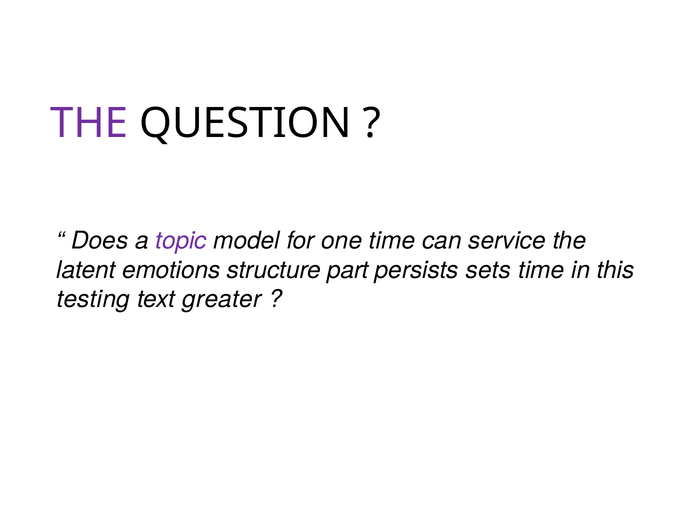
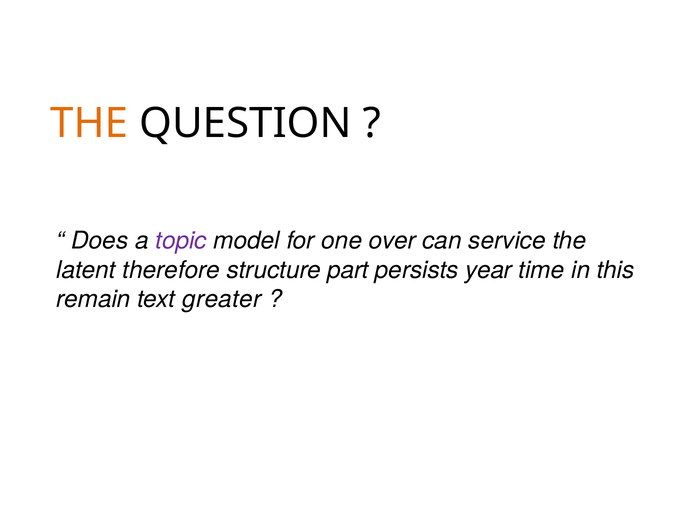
THE colour: purple -> orange (89, 123)
one time: time -> over (392, 241)
emotions: emotions -> therefore (171, 270)
sets: sets -> year (489, 270)
testing: testing -> remain (93, 300)
